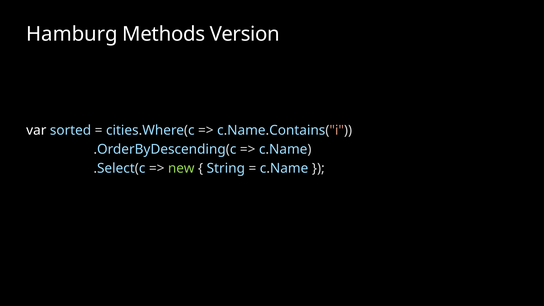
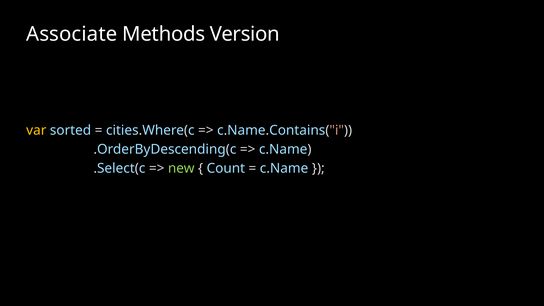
Hamburg: Hamburg -> Associate (72, 34)
var colour: white -> yellow (36, 130)
String: String -> Count (226, 168)
